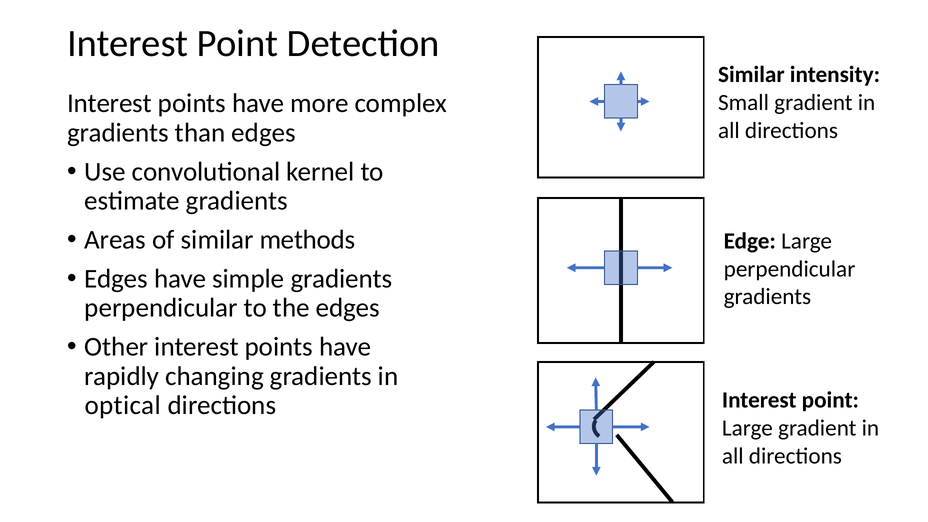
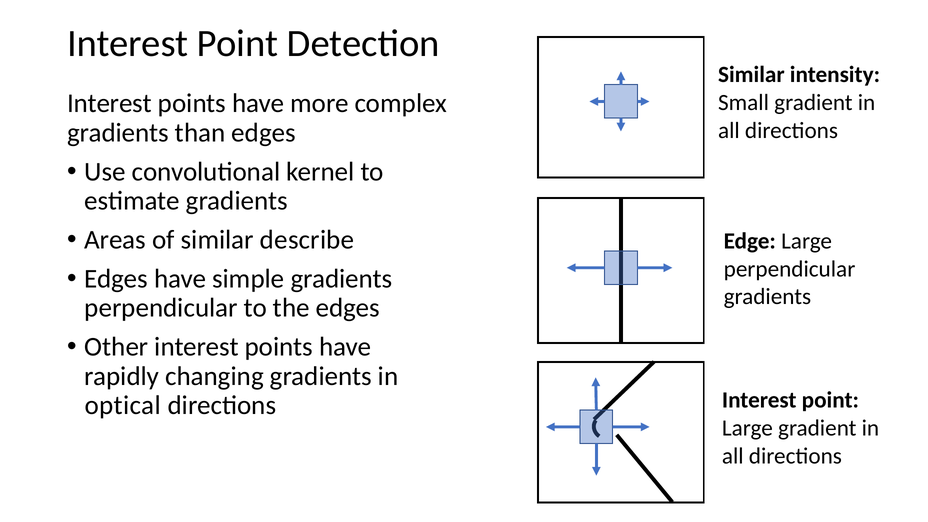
methods: methods -> describe (307, 240)
